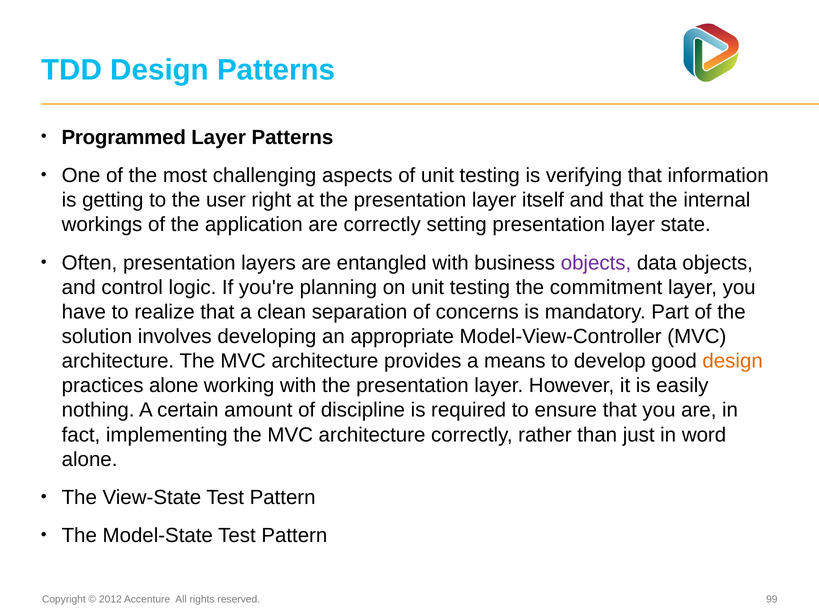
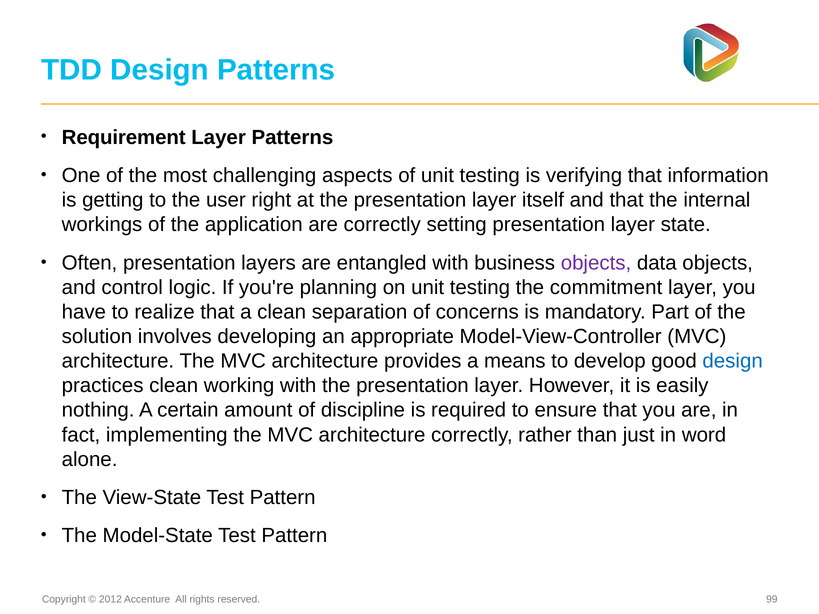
Programmed: Programmed -> Requirement (124, 137)
design colour: orange -> blue (733, 361)
practices alone: alone -> clean (174, 386)
